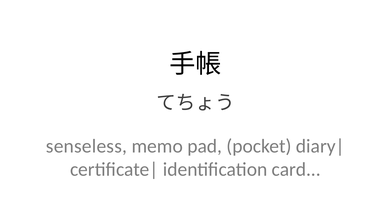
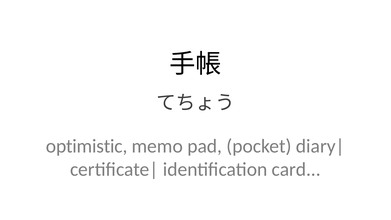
senseless: senseless -> optimistic (87, 146)
